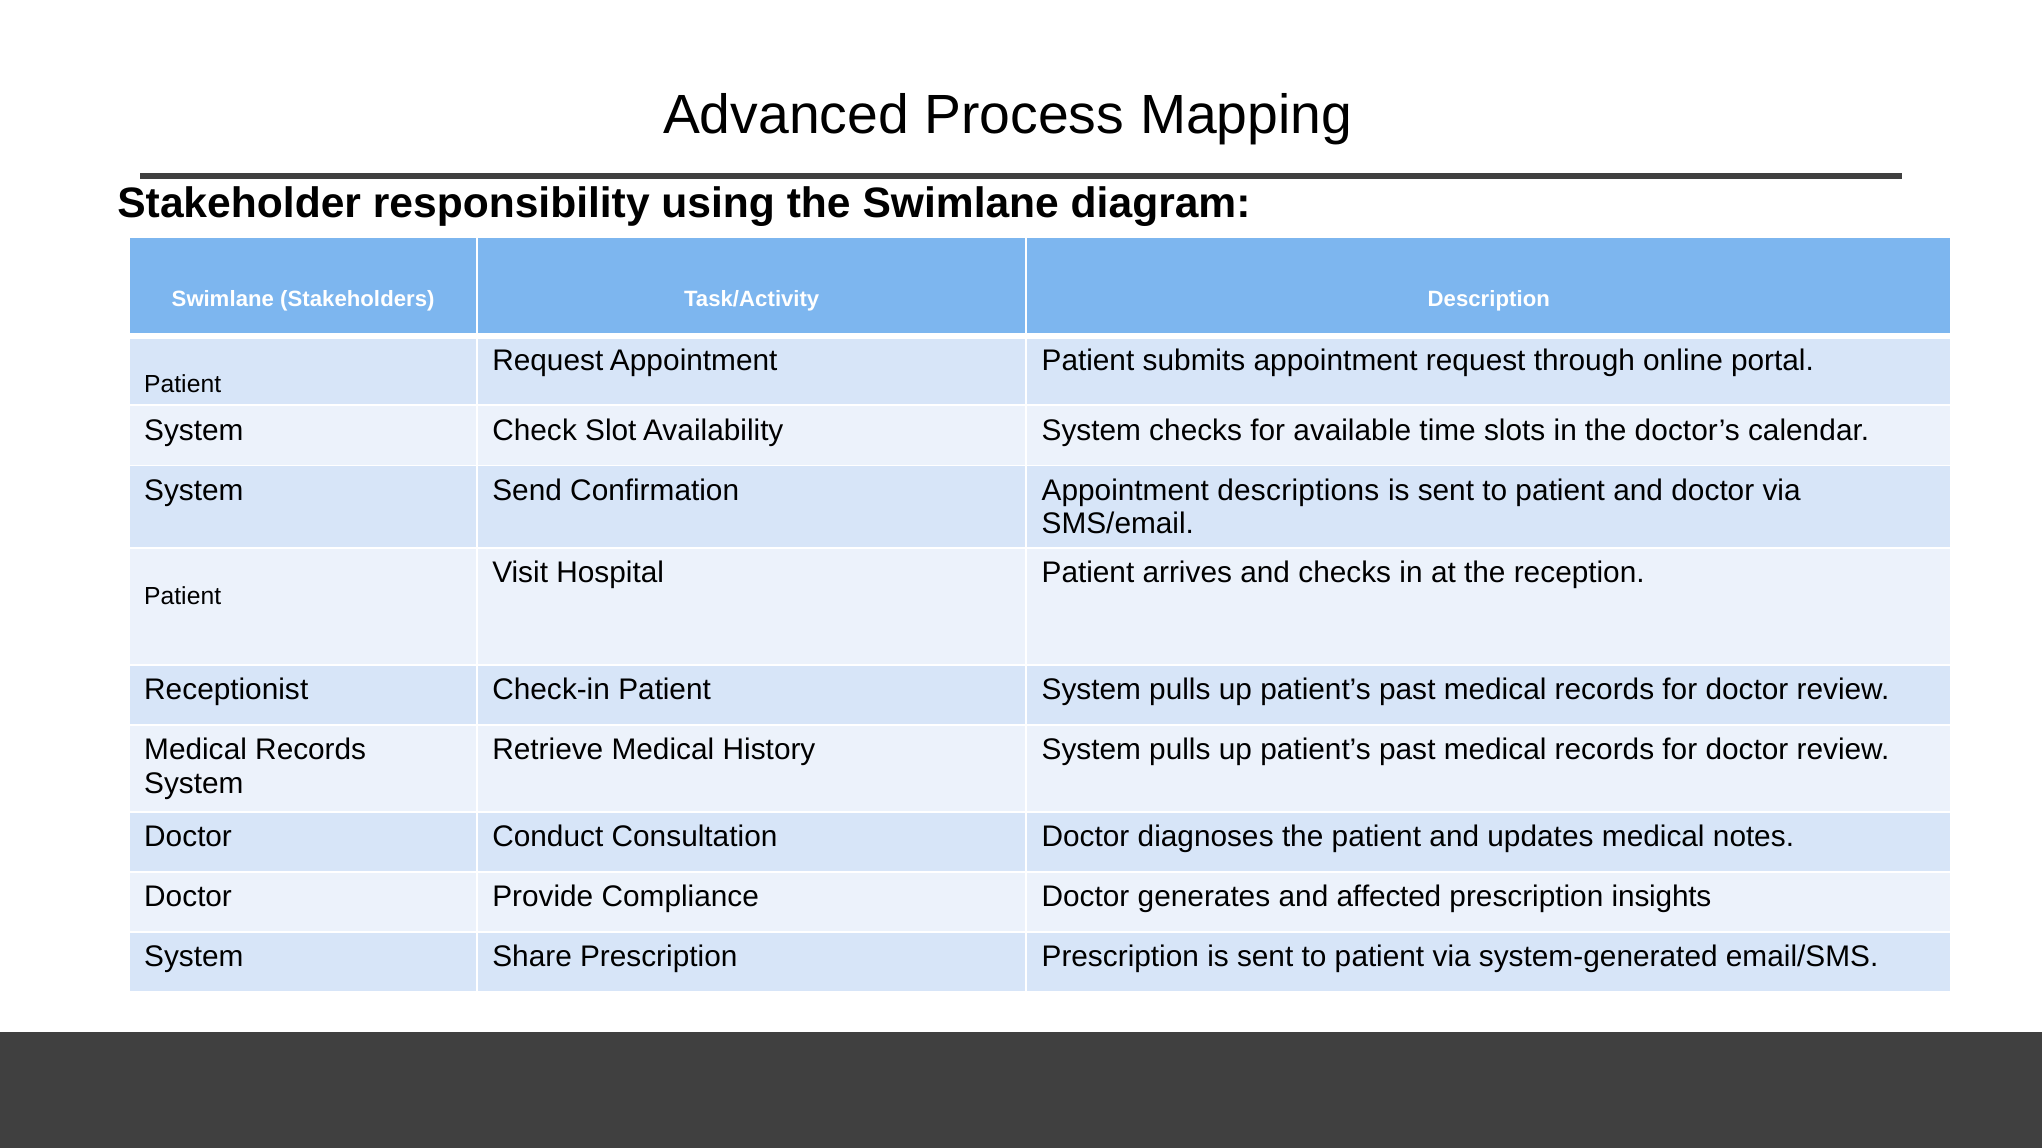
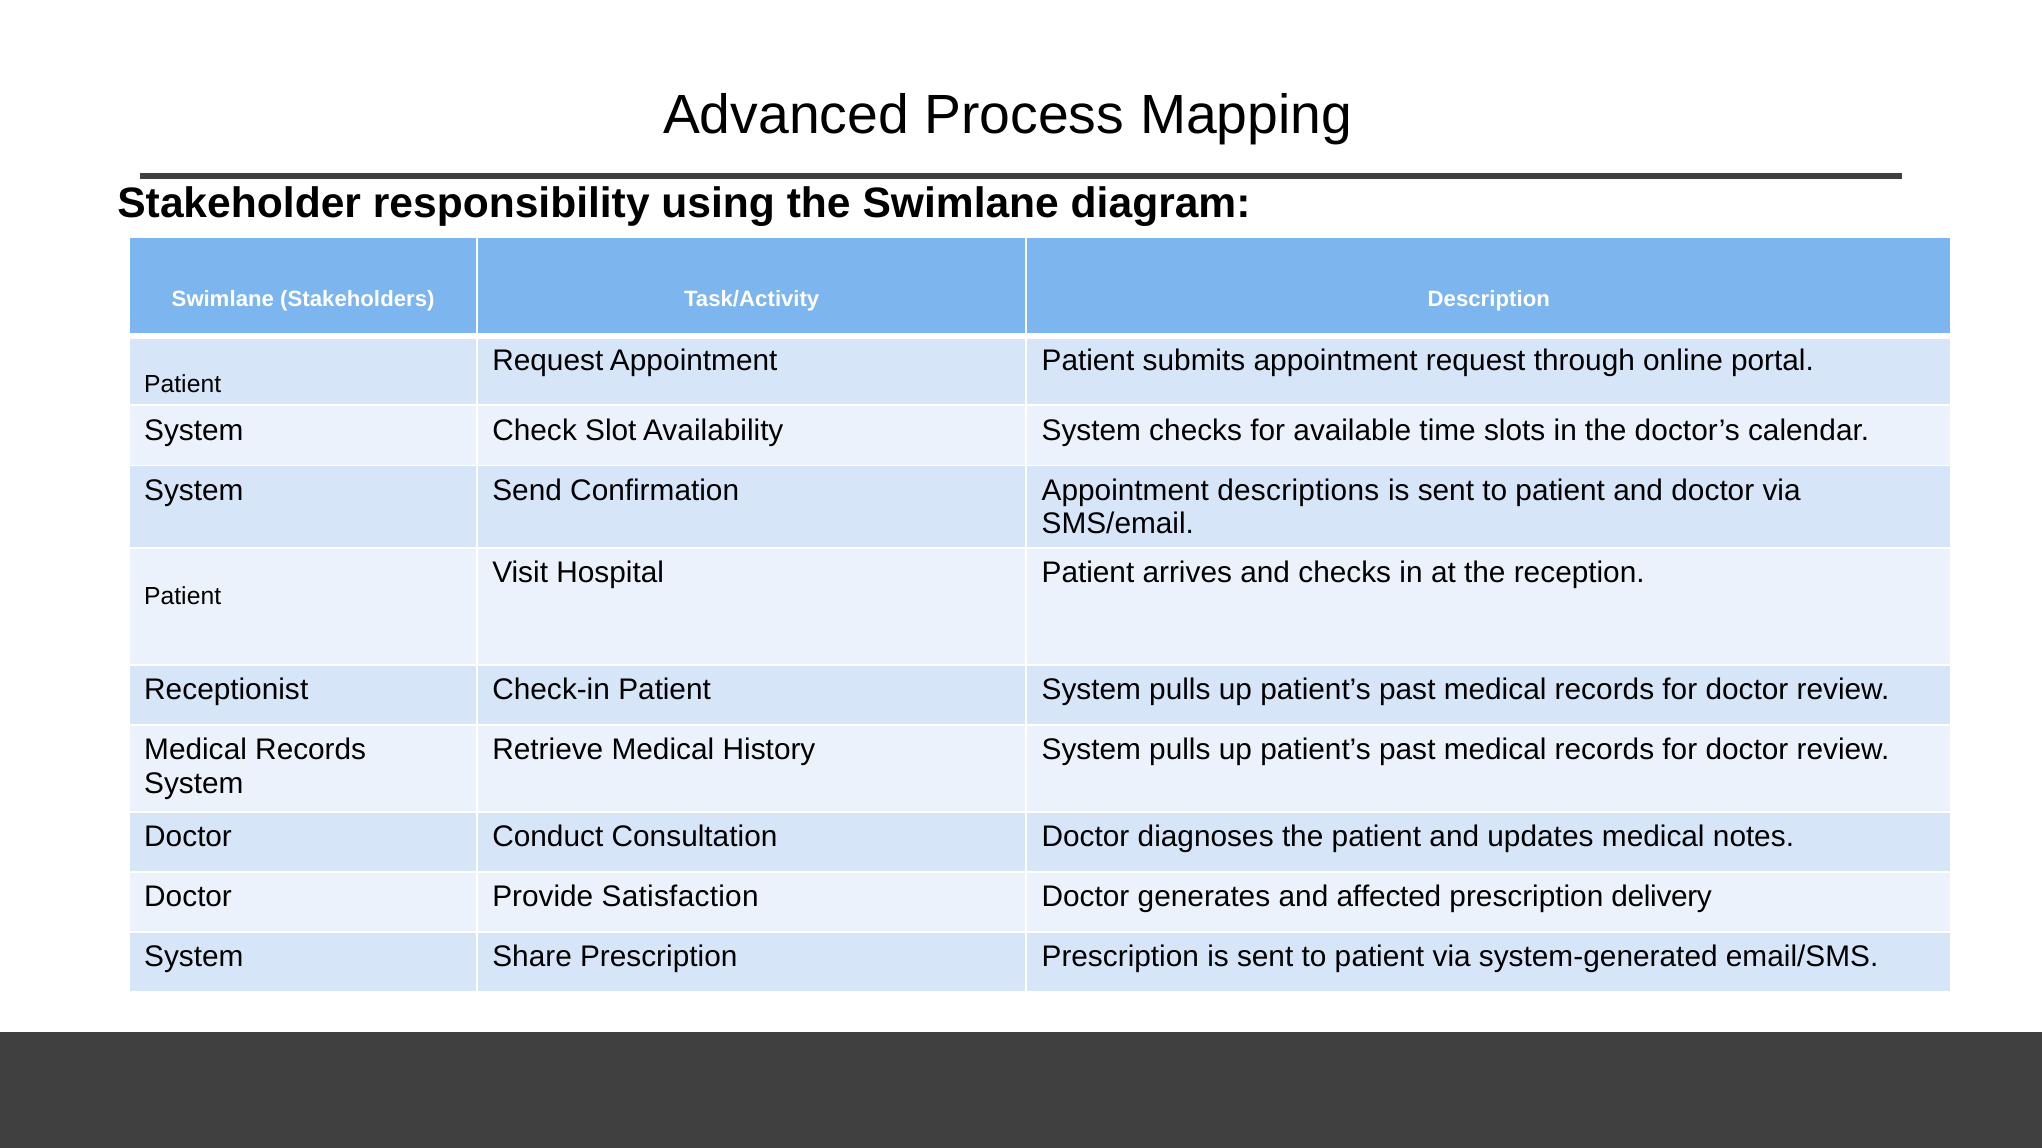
Compliance: Compliance -> Satisfaction (680, 897)
insights: insights -> delivery (1662, 897)
